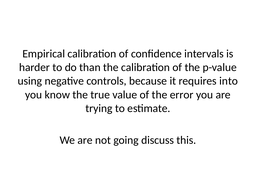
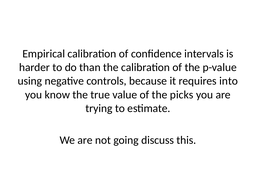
error: error -> picks (182, 95)
